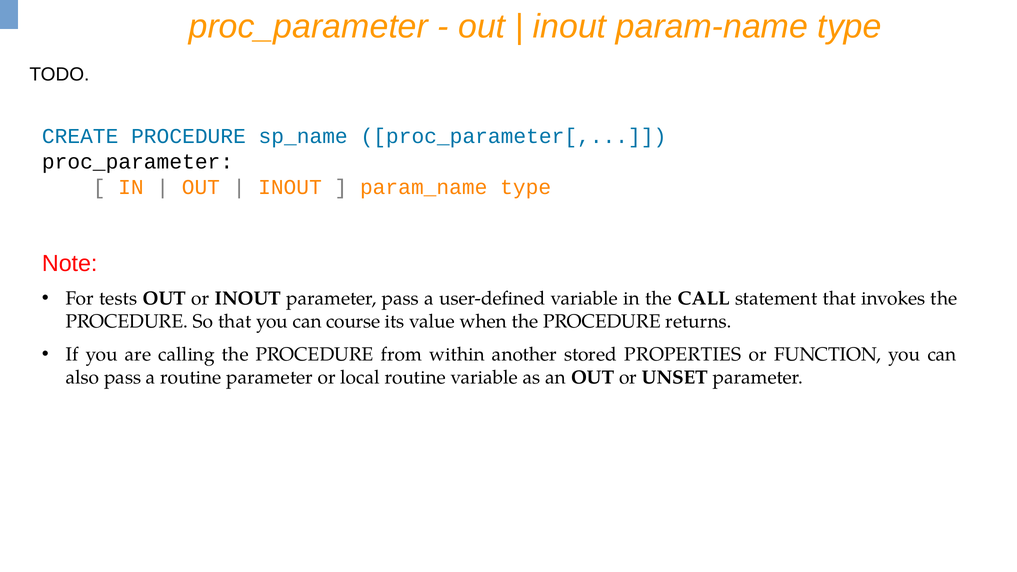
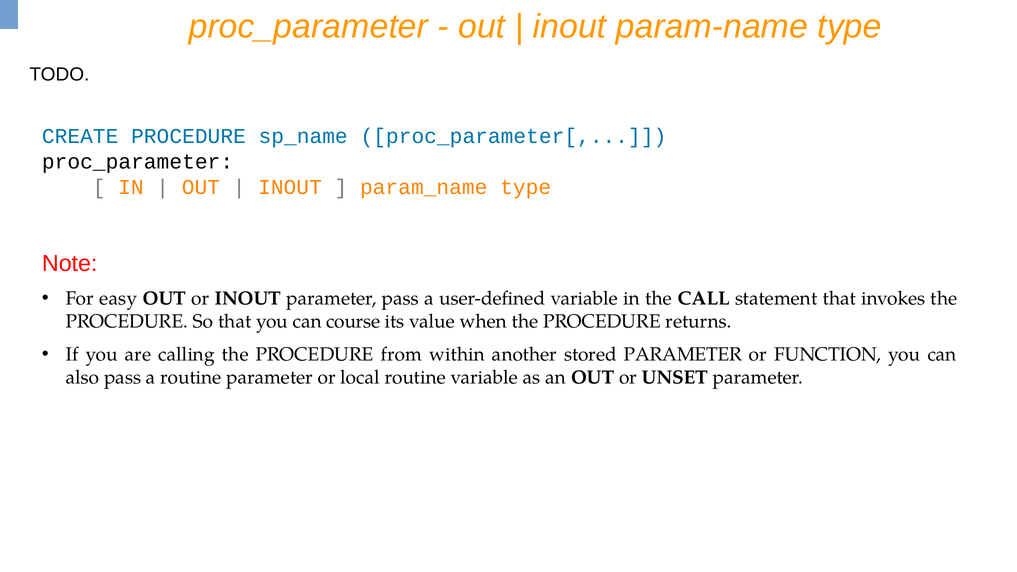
tests: tests -> easy (118, 299)
stored PROPERTIES: PROPERTIES -> PARAMETER (683, 355)
